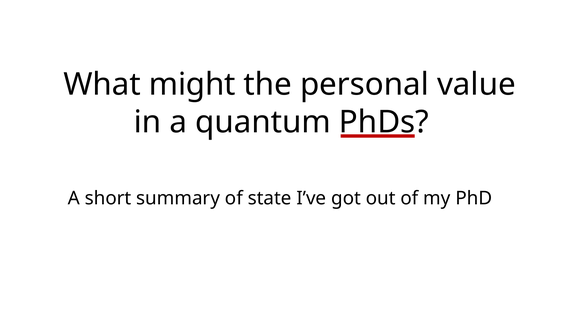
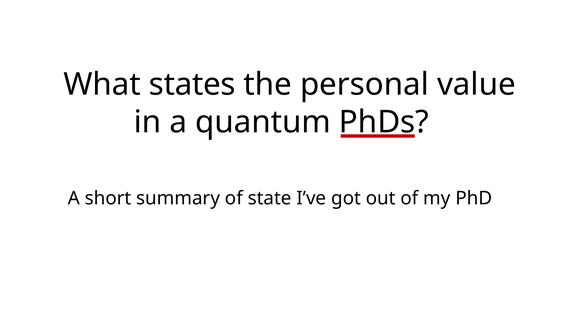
might: might -> states (192, 84)
